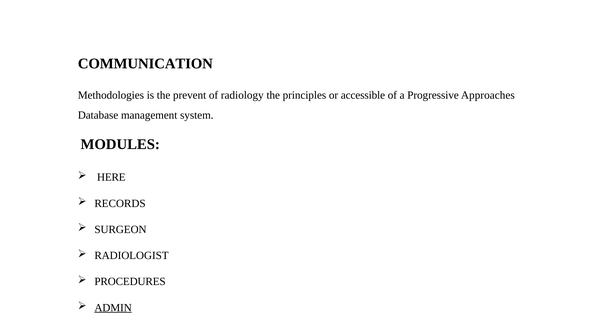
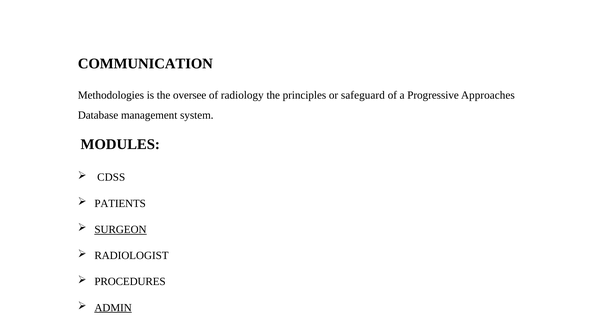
prevent: prevent -> oversee (190, 95)
accessible: accessible -> safeguard (363, 95)
HERE: HERE -> CDSS (111, 177)
RECORDS: RECORDS -> PATIENTS (120, 203)
SURGEON underline: none -> present (120, 229)
